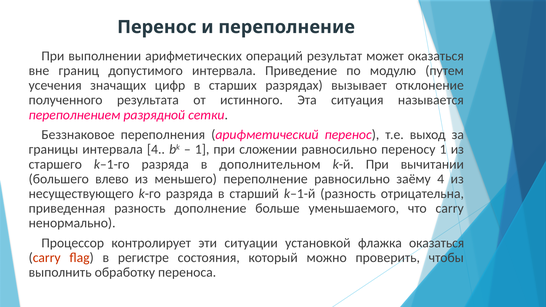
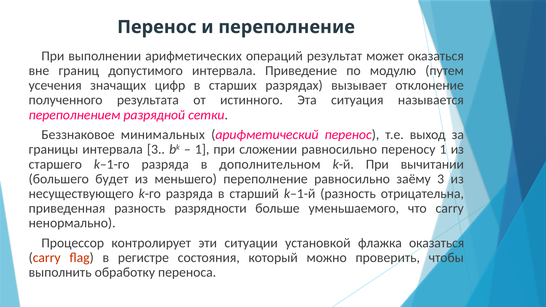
переполнения: переполнения -> минимальных (163, 135)
интервала 4: 4 -> 3 (156, 150)
влево: влево -> будет (112, 179)
заёму 4: 4 -> 3 (441, 179)
дополнение: дополнение -> разрядности (211, 208)
